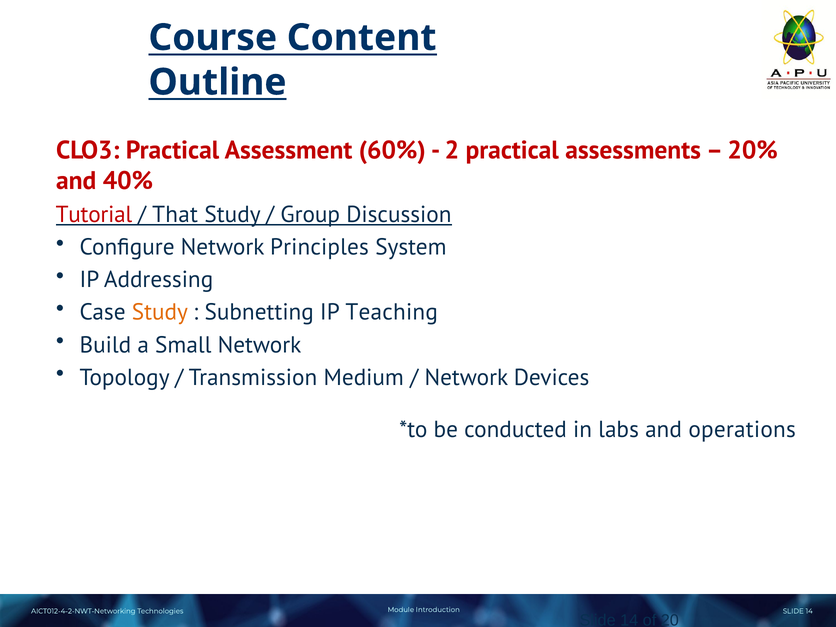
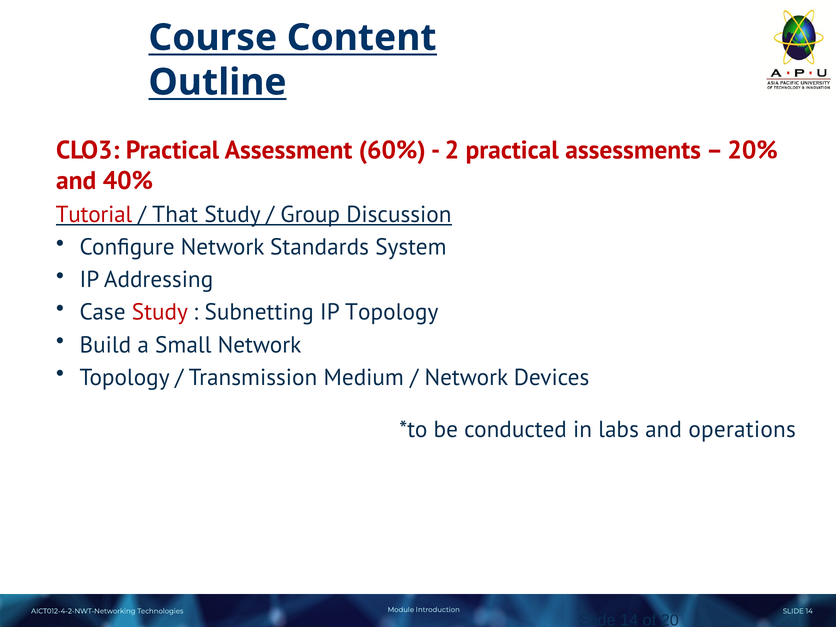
Principles: Principles -> Standards (319, 247)
Study colour: orange -> red (160, 312)
IP Teaching: Teaching -> Topology (392, 312)
